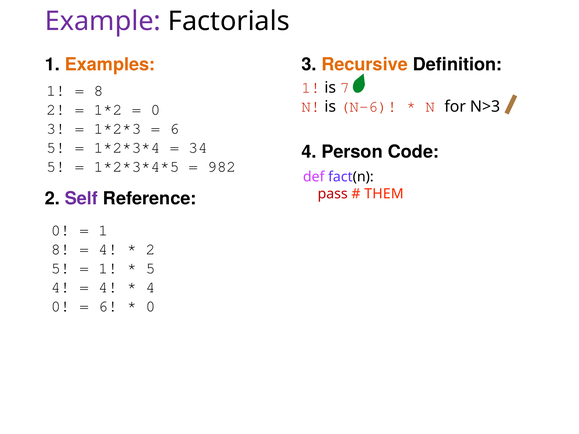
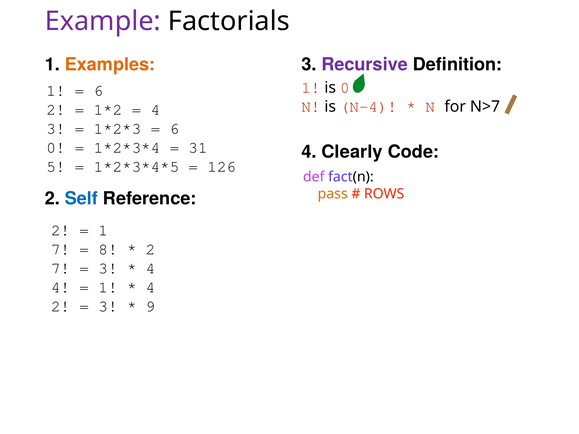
Recursive colour: orange -> purple (365, 65)
is 7: 7 -> 0 (345, 88)
8: 8 -> 6 (99, 91)
N-6: N-6 -> N-4 (369, 107)
N>3: N>3 -> N>7 (485, 107)
0: 0 -> 4 (155, 110)
5: 5 -> 0 (56, 148)
34: 34 -> 31 (198, 148)
Person: Person -> Clearly (352, 152)
982: 982 -> 126 (222, 167)
pass colour: red -> orange (333, 194)
THEM: THEM -> ROWS (384, 194)
Self colour: purple -> blue (81, 199)
0: 0 -> 2 (61, 230)
8: 8 -> 7 (61, 249)
4: 4 -> 8 (108, 249)
5: 5 -> 7 (61, 268)
1: 1 -> 3 (108, 268)
5: 5 -> 4 (151, 268)
4: 4 -> 1 (108, 287)
0: 0 -> 2 (61, 306)
6: 6 -> 3 (108, 306)
0: 0 -> 9 (151, 306)
